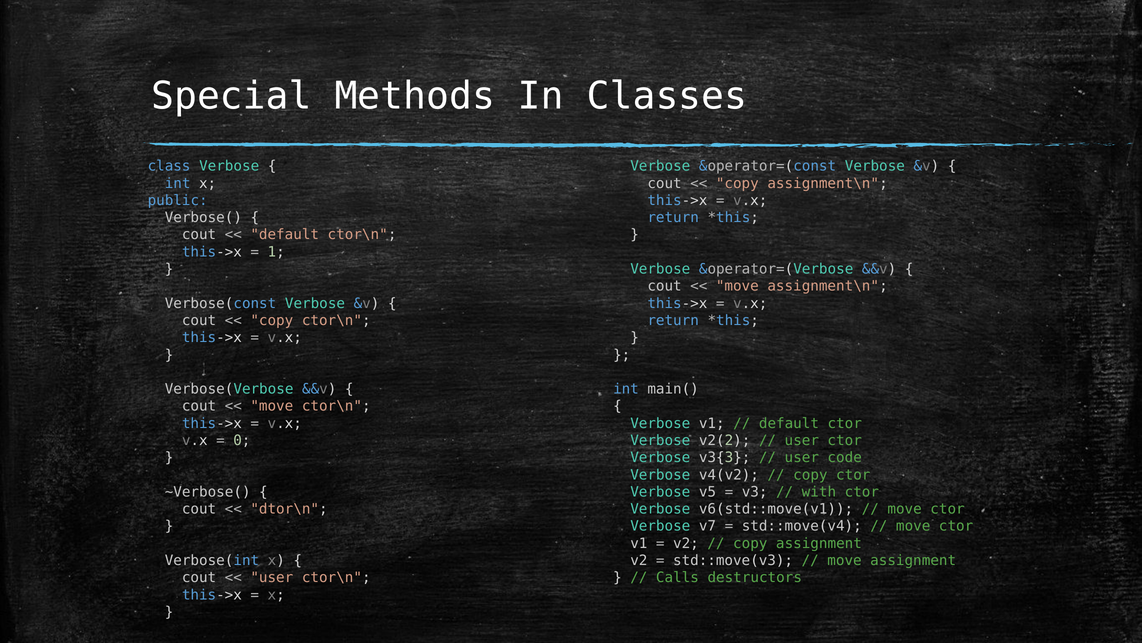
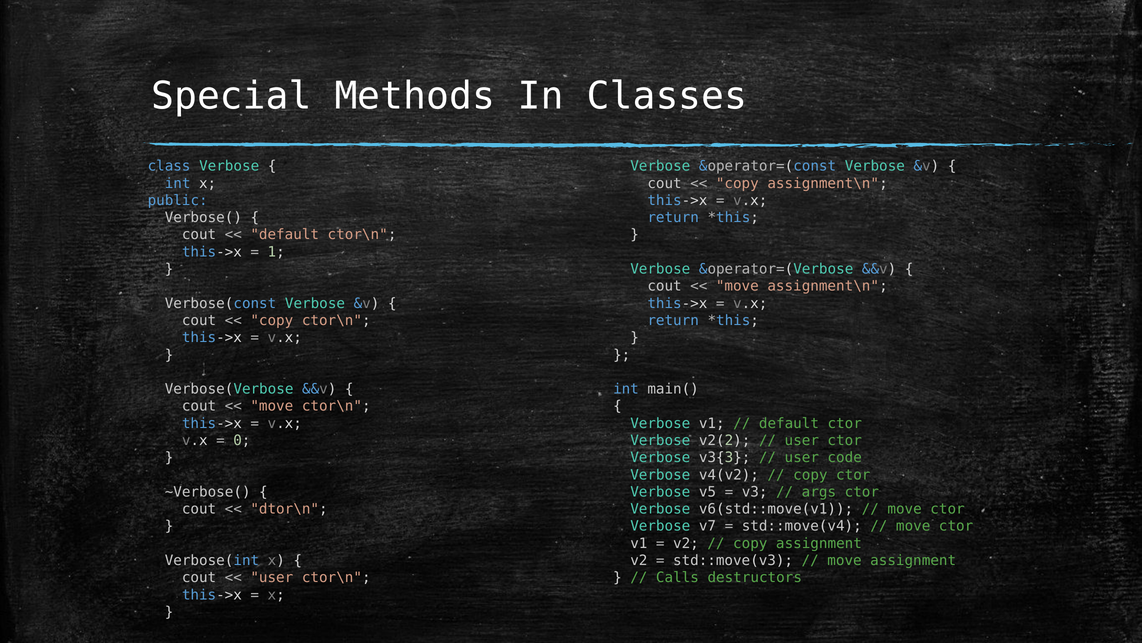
with: with -> args (819, 492)
